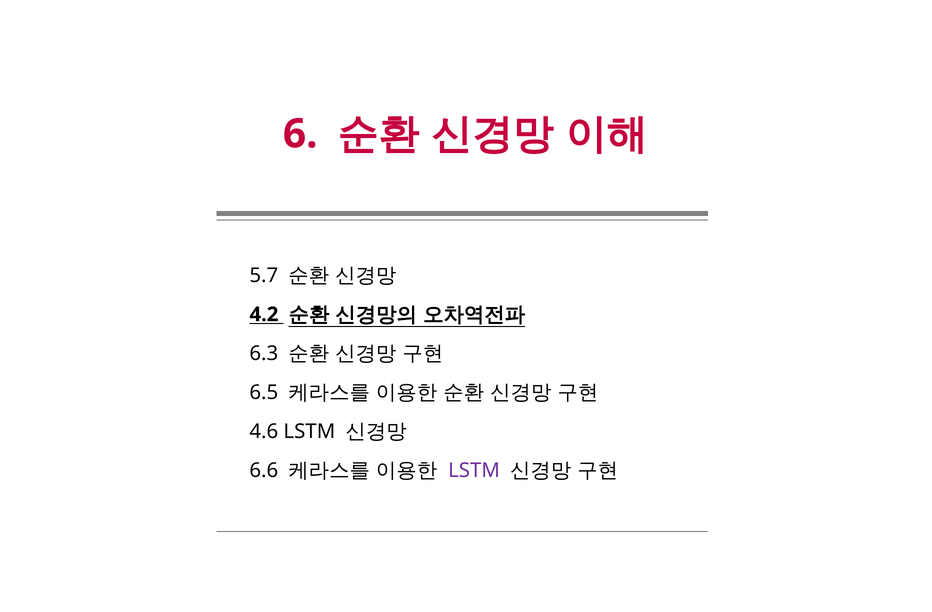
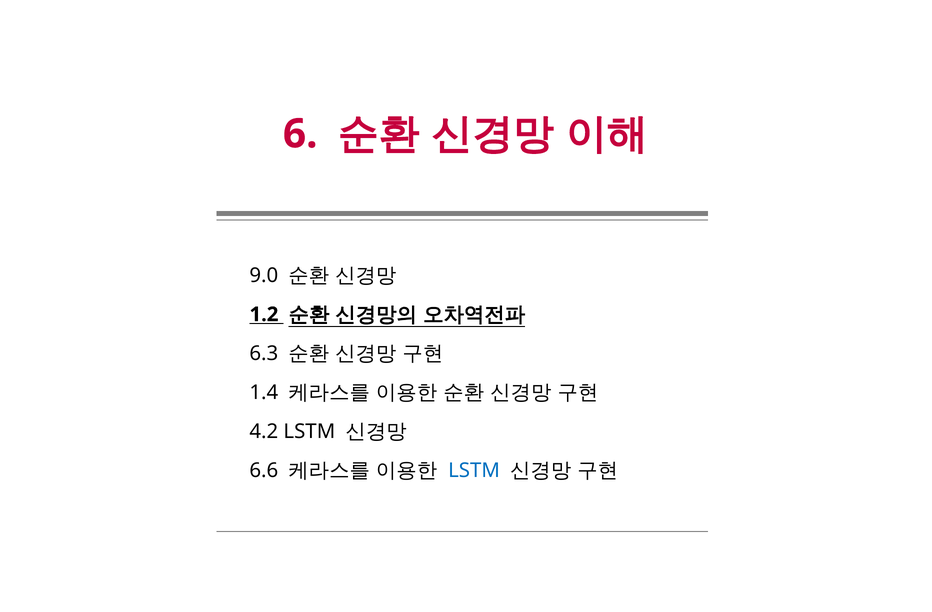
5.7: 5.7 -> 9.0 (264, 276)
4.2: 4.2 -> 1.2 (264, 315)
6.5: 6.5 -> 1.4 (264, 393)
4.6: 4.6 -> 4.2 (264, 432)
LSTM colour: purple -> blue (474, 471)
